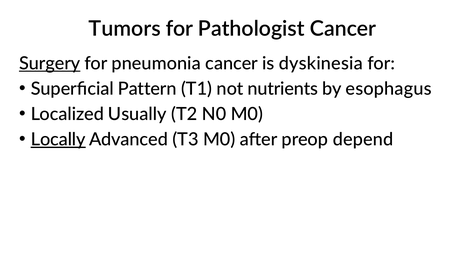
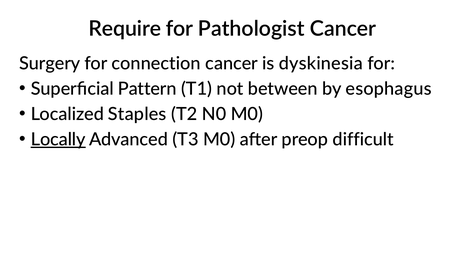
Tumors: Tumors -> Require (125, 29)
Surgery underline: present -> none (50, 63)
pneumonia: pneumonia -> connection (156, 63)
nutrients: nutrients -> between (283, 89)
Usually: Usually -> Staples (137, 114)
depend: depend -> difficult (363, 140)
